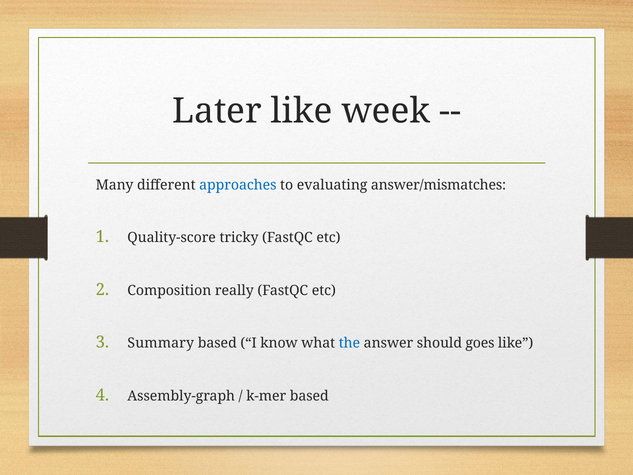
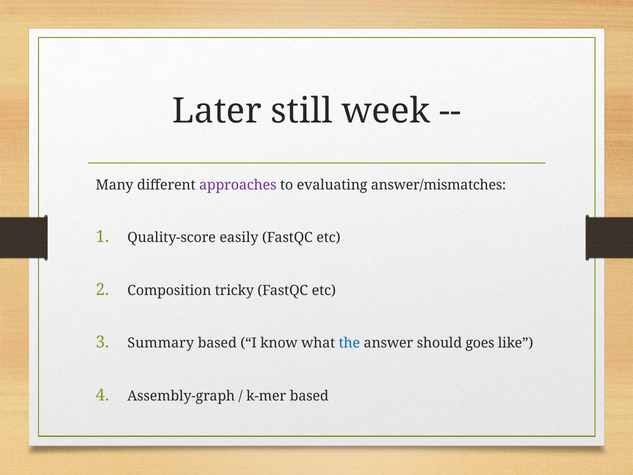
Later like: like -> still (302, 111)
approaches colour: blue -> purple (238, 185)
tricky: tricky -> easily (239, 238)
really: really -> tricky (234, 290)
